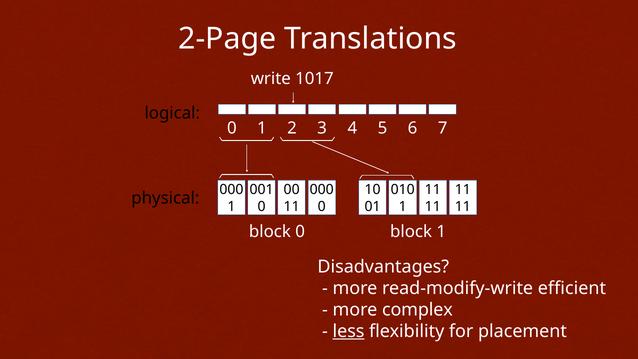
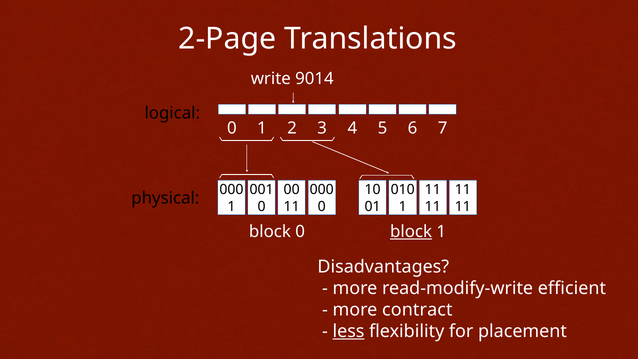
1017: 1017 -> 9014 (314, 79)
block underline: none -> present (411, 232)
complex: complex -> contract (417, 310)
